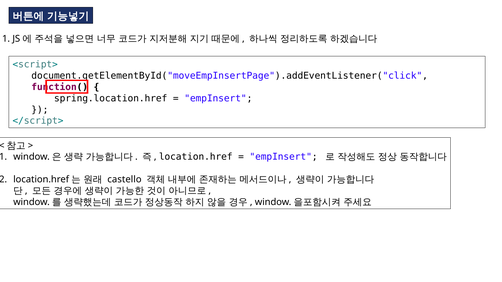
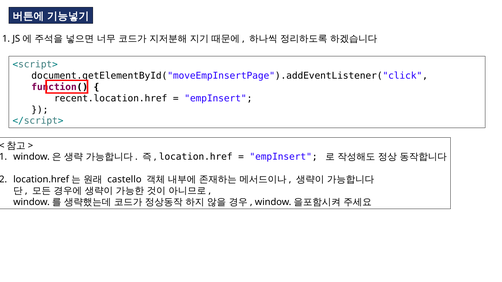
spring.location.href: spring.location.href -> recent.location.href (111, 98)
